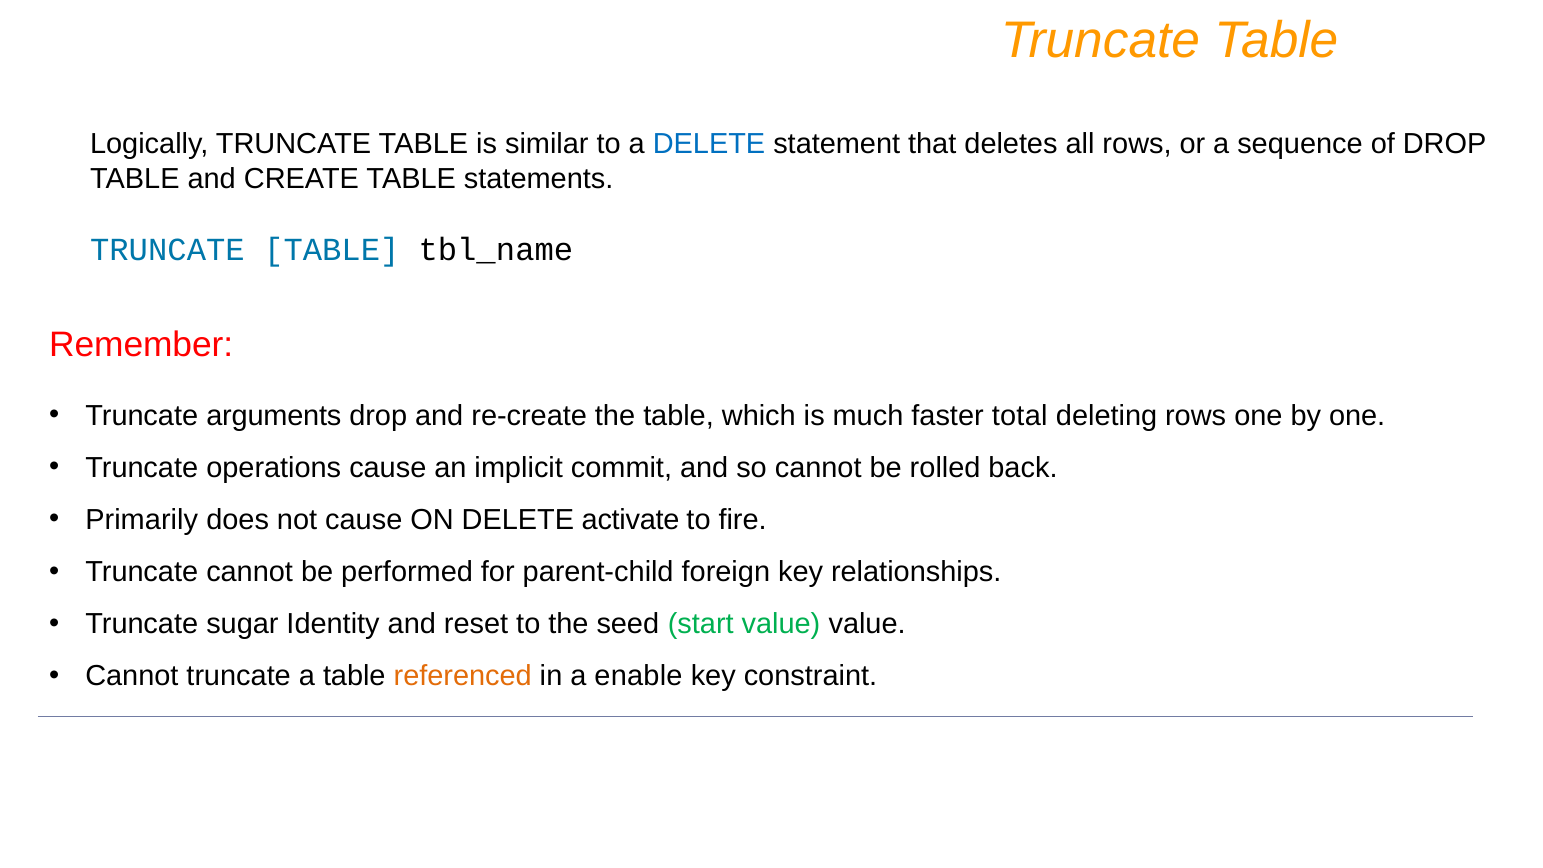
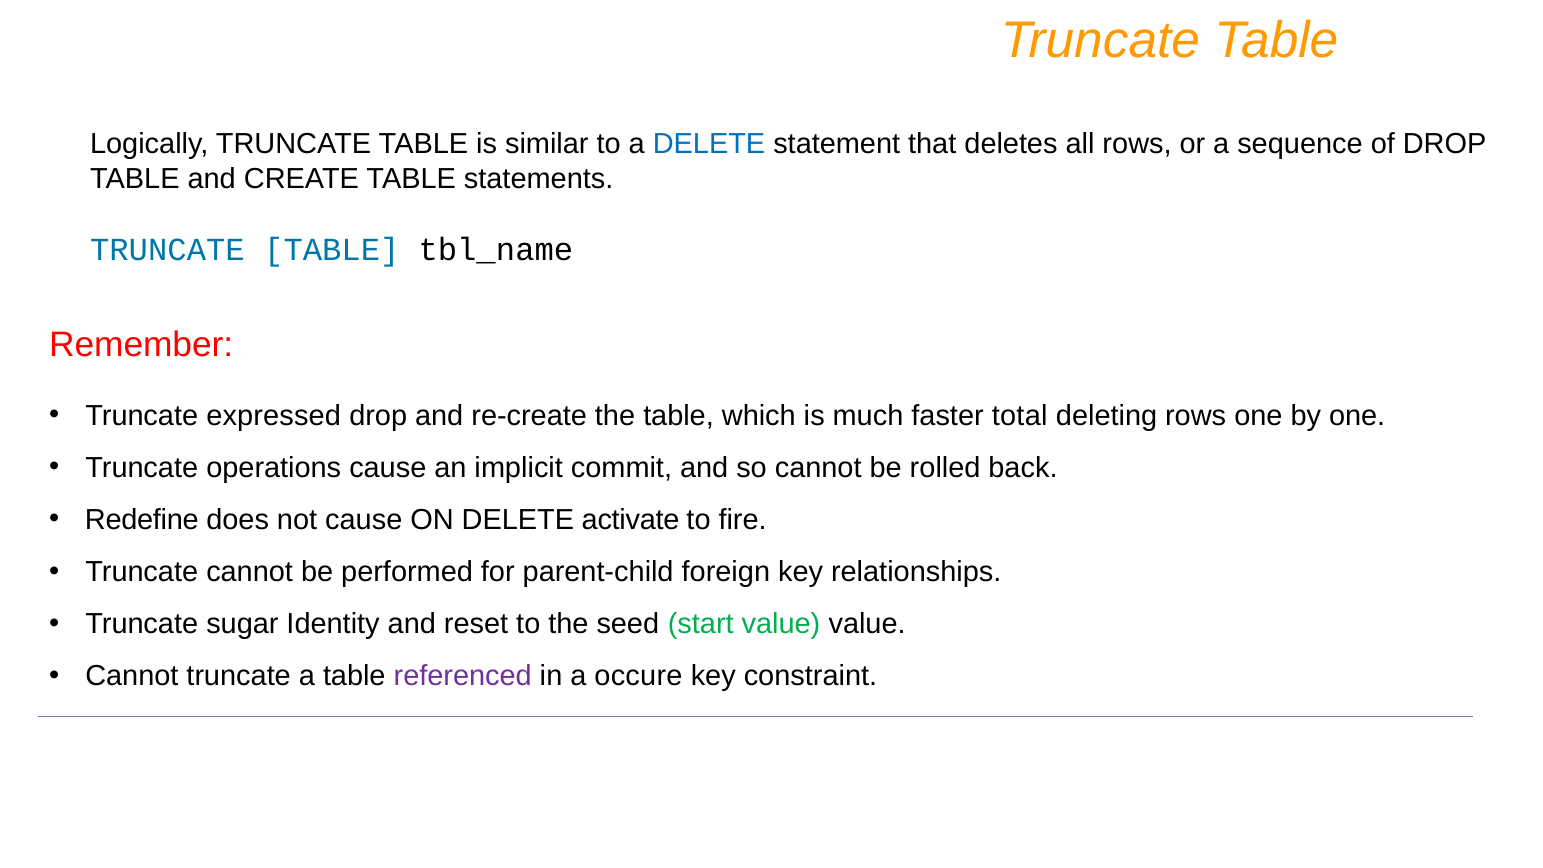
arguments: arguments -> expressed (274, 416)
Primarily: Primarily -> Redefine (142, 520)
referenced colour: orange -> purple (463, 676)
enable: enable -> occure (638, 676)
